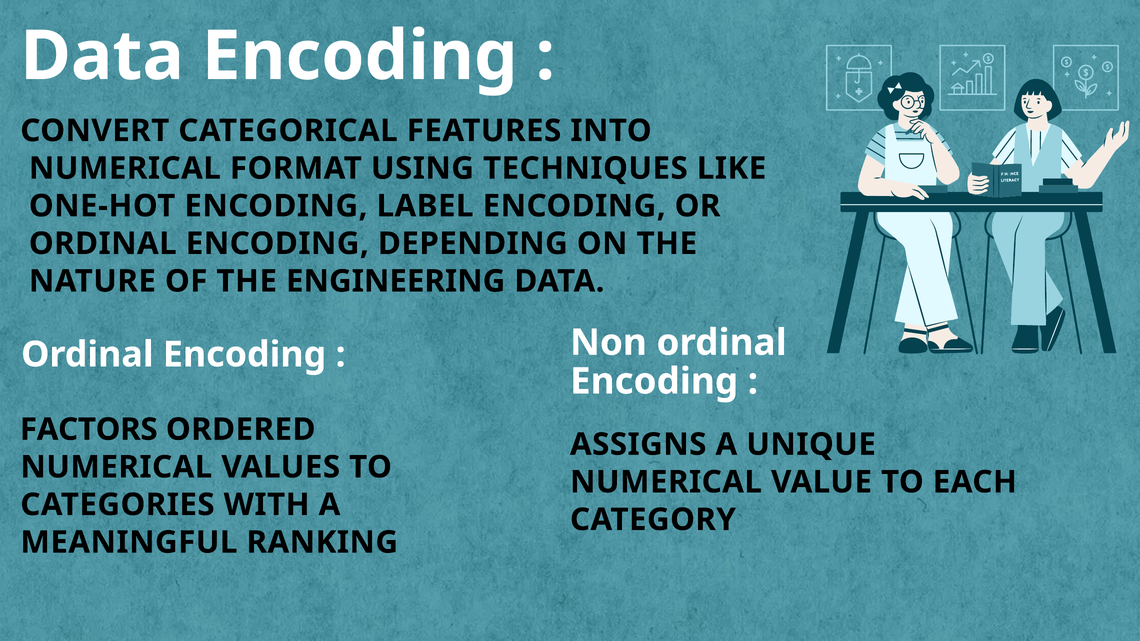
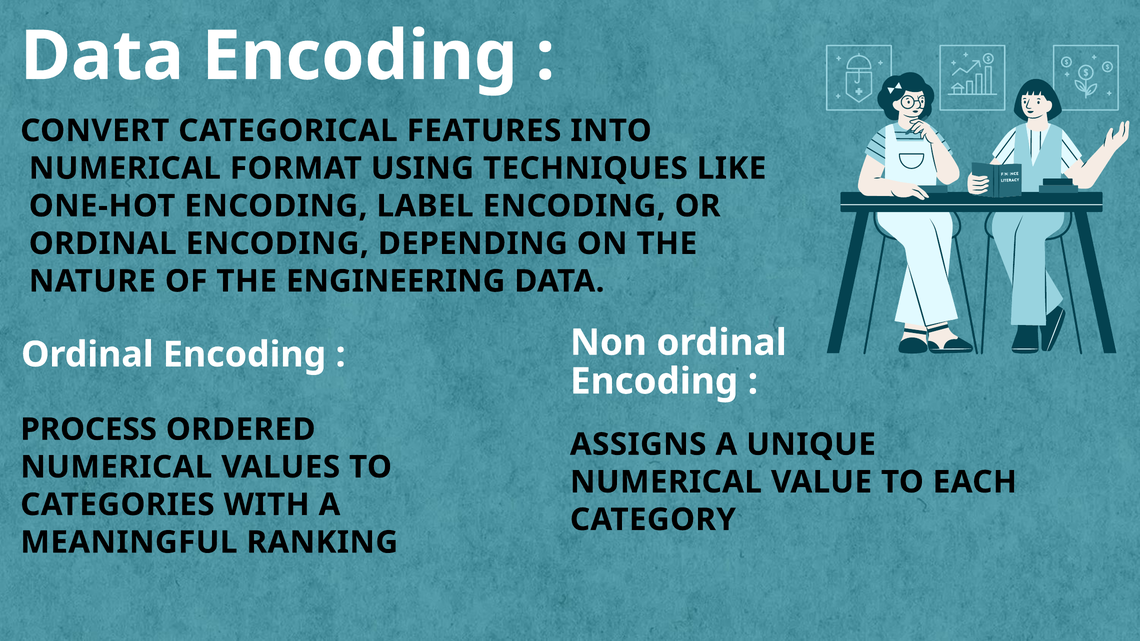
FACTORS: FACTORS -> PROCESS (89, 430)
